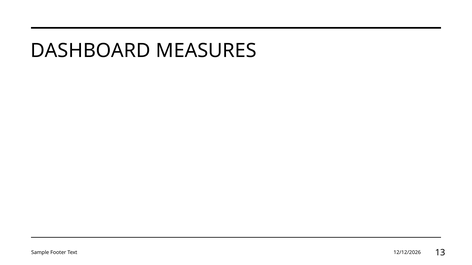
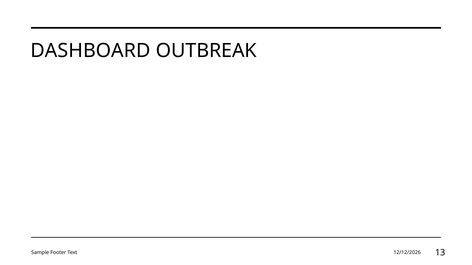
MEASURES: MEASURES -> OUTBREAK (206, 51)
